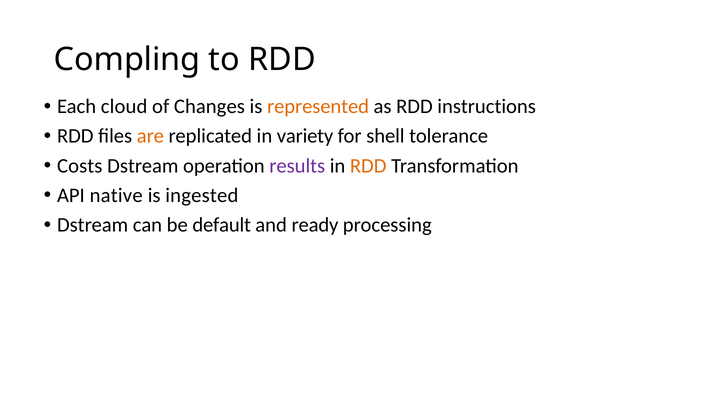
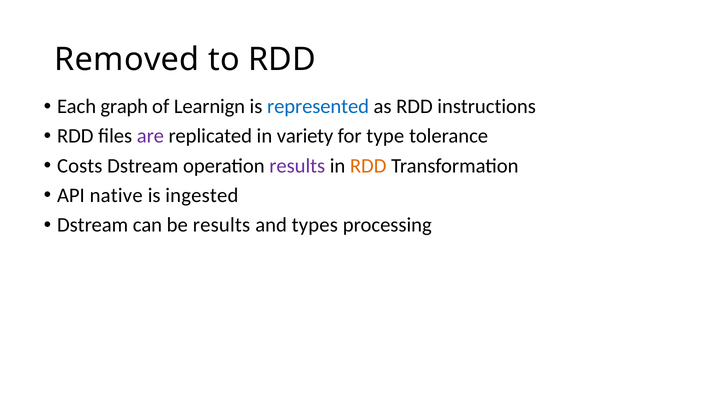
Compling: Compling -> Removed (127, 59)
cloud: cloud -> graph (124, 107)
Changes: Changes -> Learnign (210, 107)
represented colour: orange -> blue (318, 107)
are colour: orange -> purple (150, 136)
shell: shell -> type (385, 136)
be default: default -> results (221, 225)
ready: ready -> types (315, 225)
